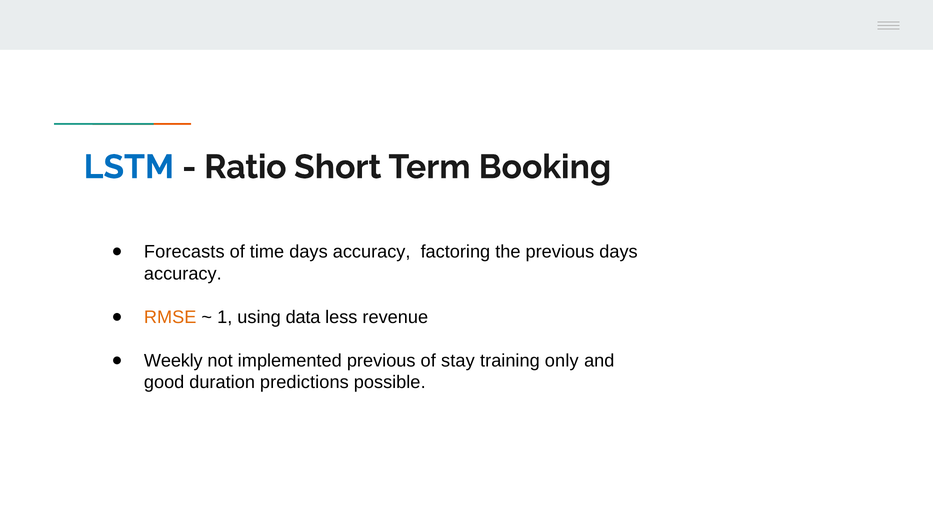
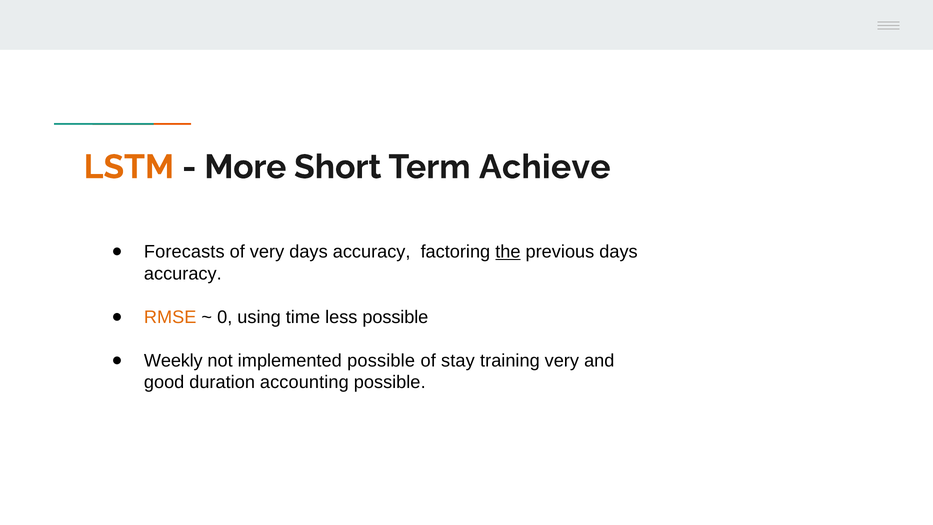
LSTM colour: blue -> orange (129, 167)
Ratio: Ratio -> More (245, 167)
Booking: Booking -> Achieve (545, 167)
of time: time -> very (267, 252)
the underline: none -> present (508, 252)
1: 1 -> 0 (225, 317)
data: data -> time (303, 317)
less revenue: revenue -> possible (395, 317)
implemented previous: previous -> possible (381, 361)
training only: only -> very (562, 361)
predictions: predictions -> accounting (304, 382)
